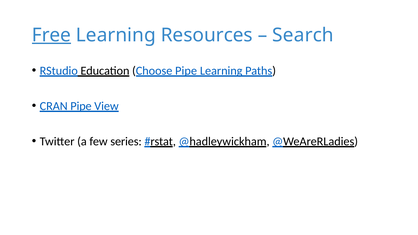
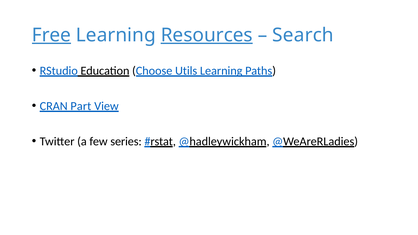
Resources underline: none -> present (207, 35)
Choose Pipe: Pipe -> Utils (186, 71)
CRAN Pipe: Pipe -> Part (81, 106)
